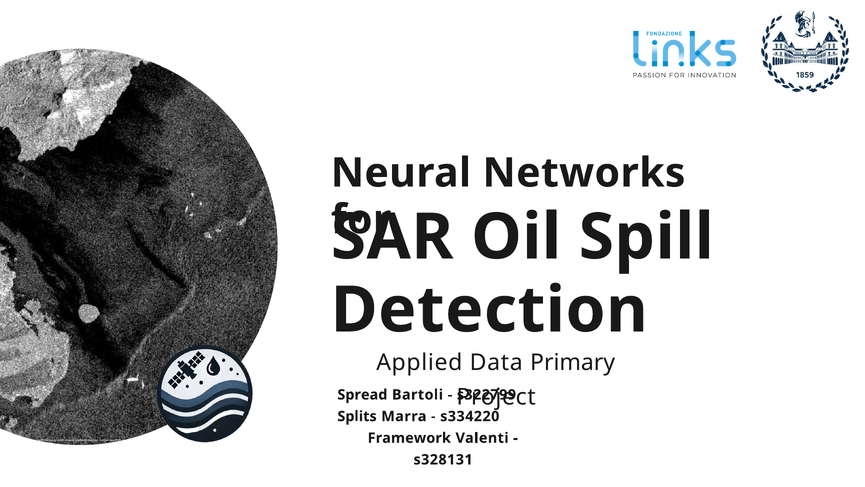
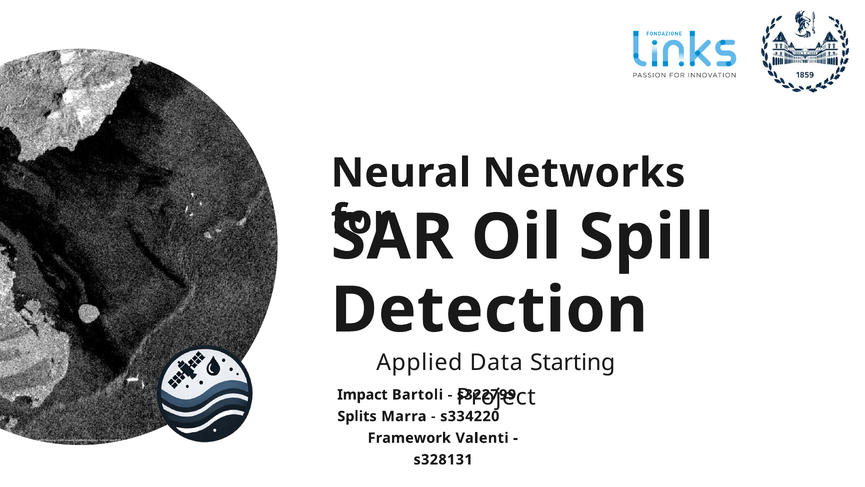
Primary: Primary -> Starting (573, 362)
Spread: Spread -> Impact (362, 394)
